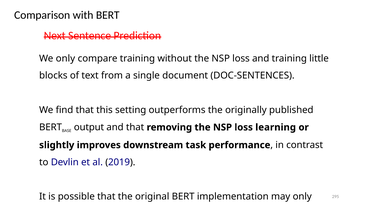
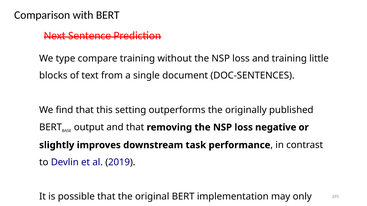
We only: only -> type (65, 58)
learning: learning -> negative (276, 128)
